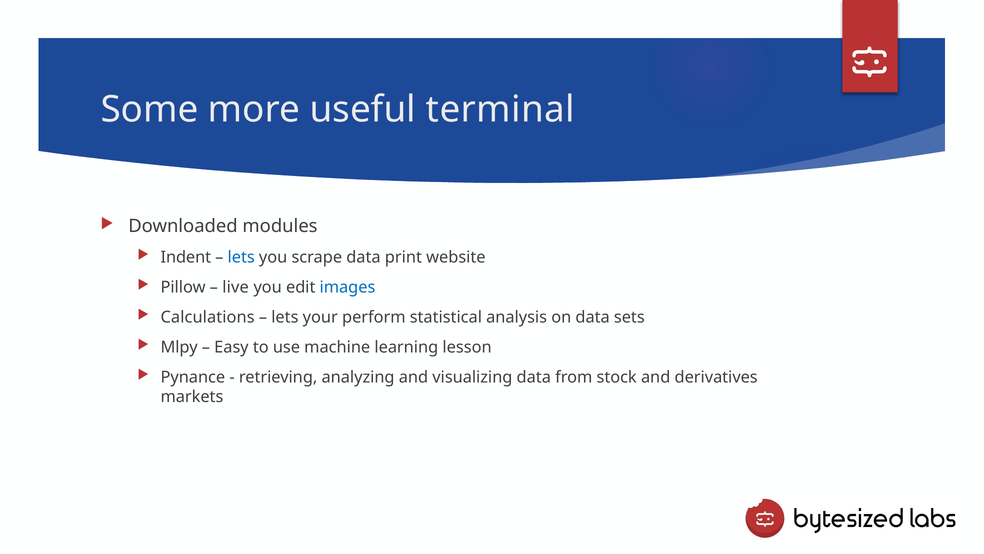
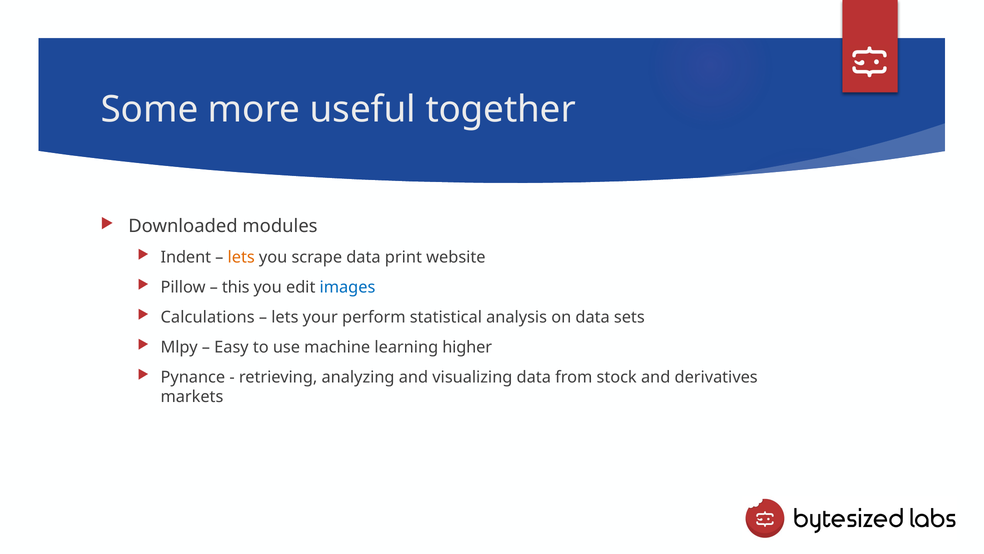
terminal: terminal -> together (501, 110)
lets colour: blue -> orange (241, 257)
live: live -> this (236, 287)
lesson: lesson -> higher (467, 347)
